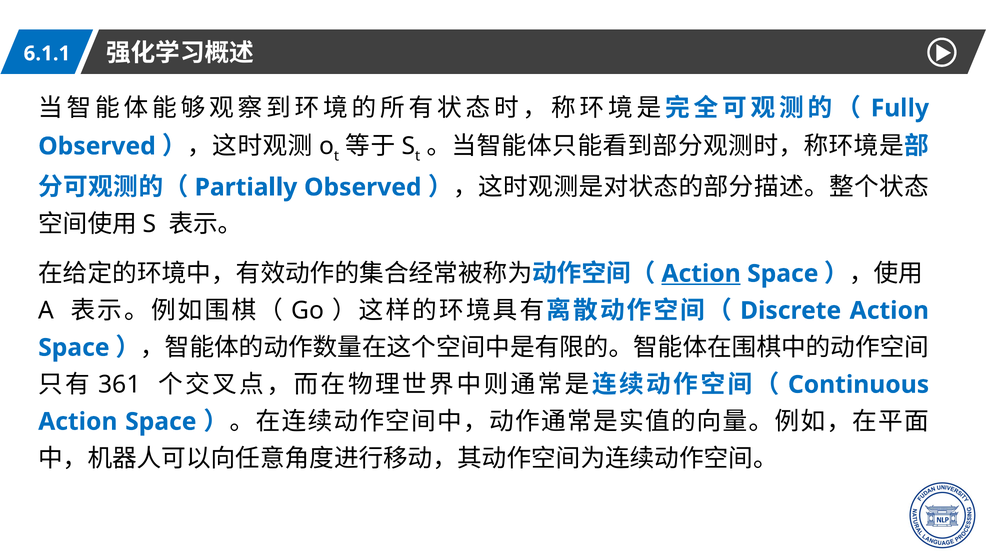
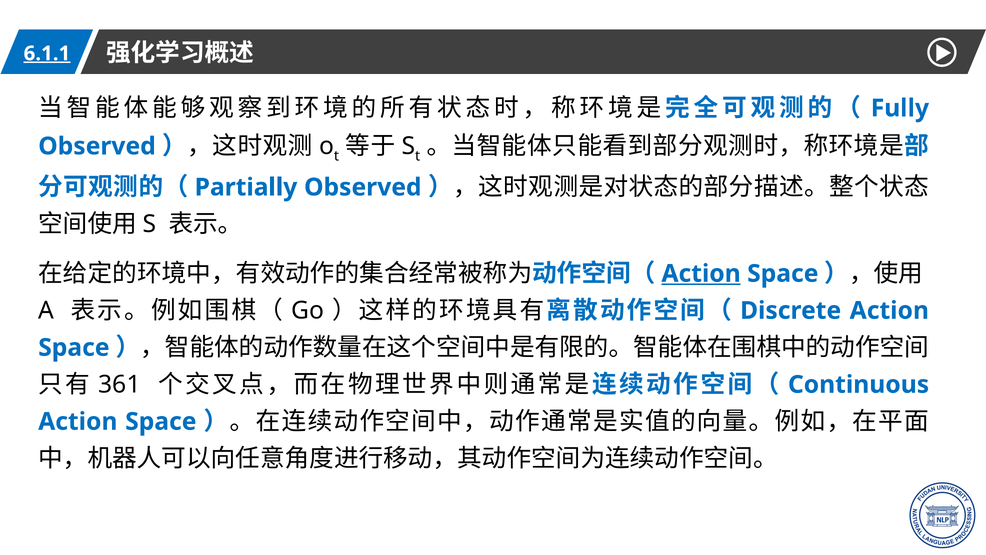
6.1.1 underline: none -> present (47, 53)
